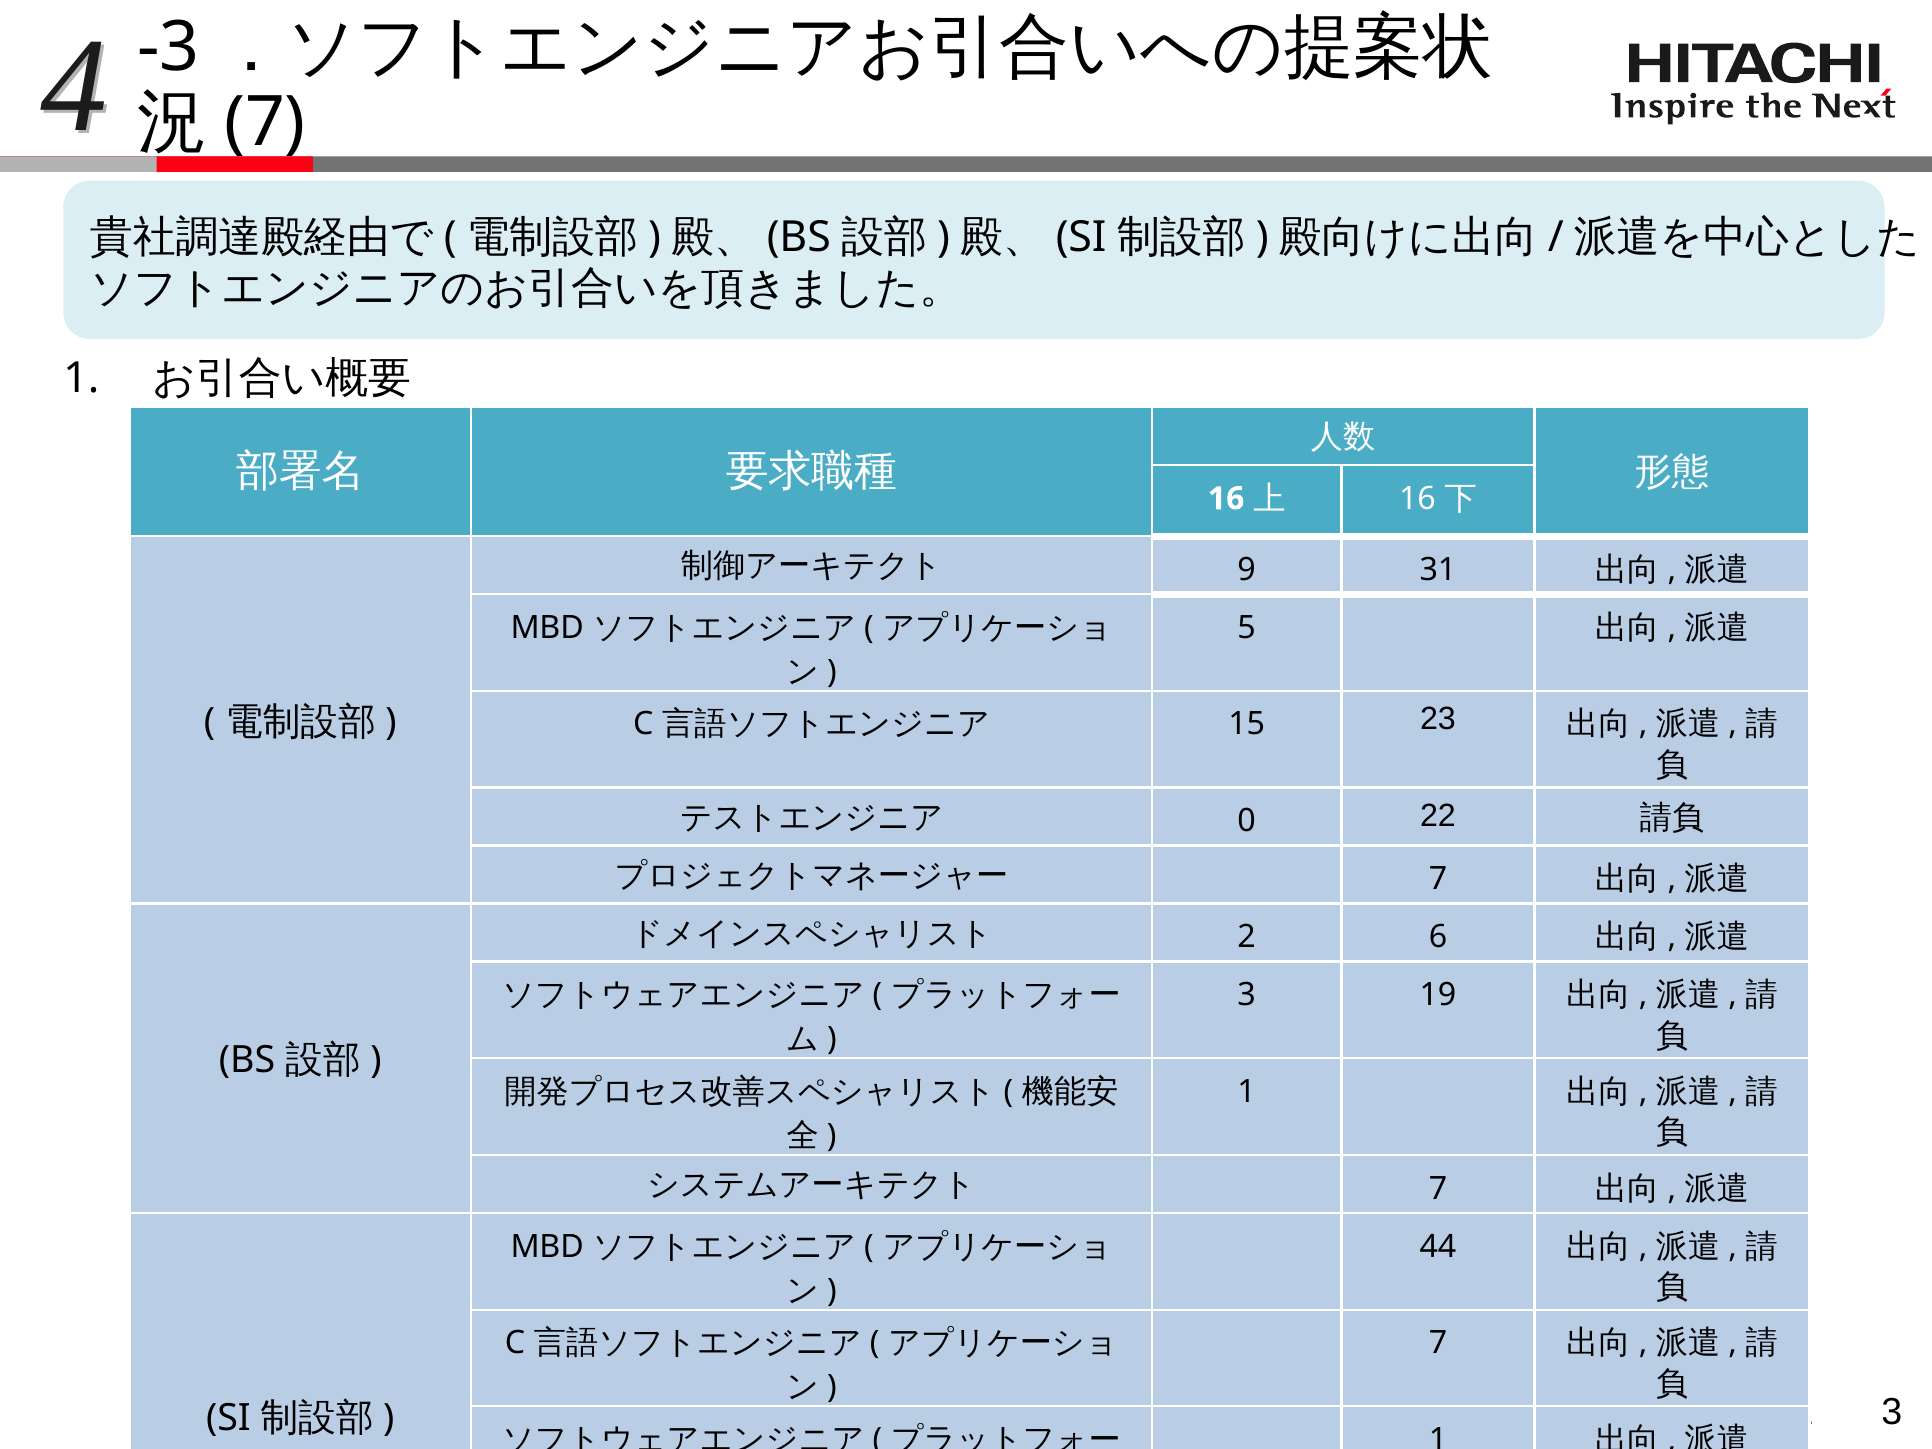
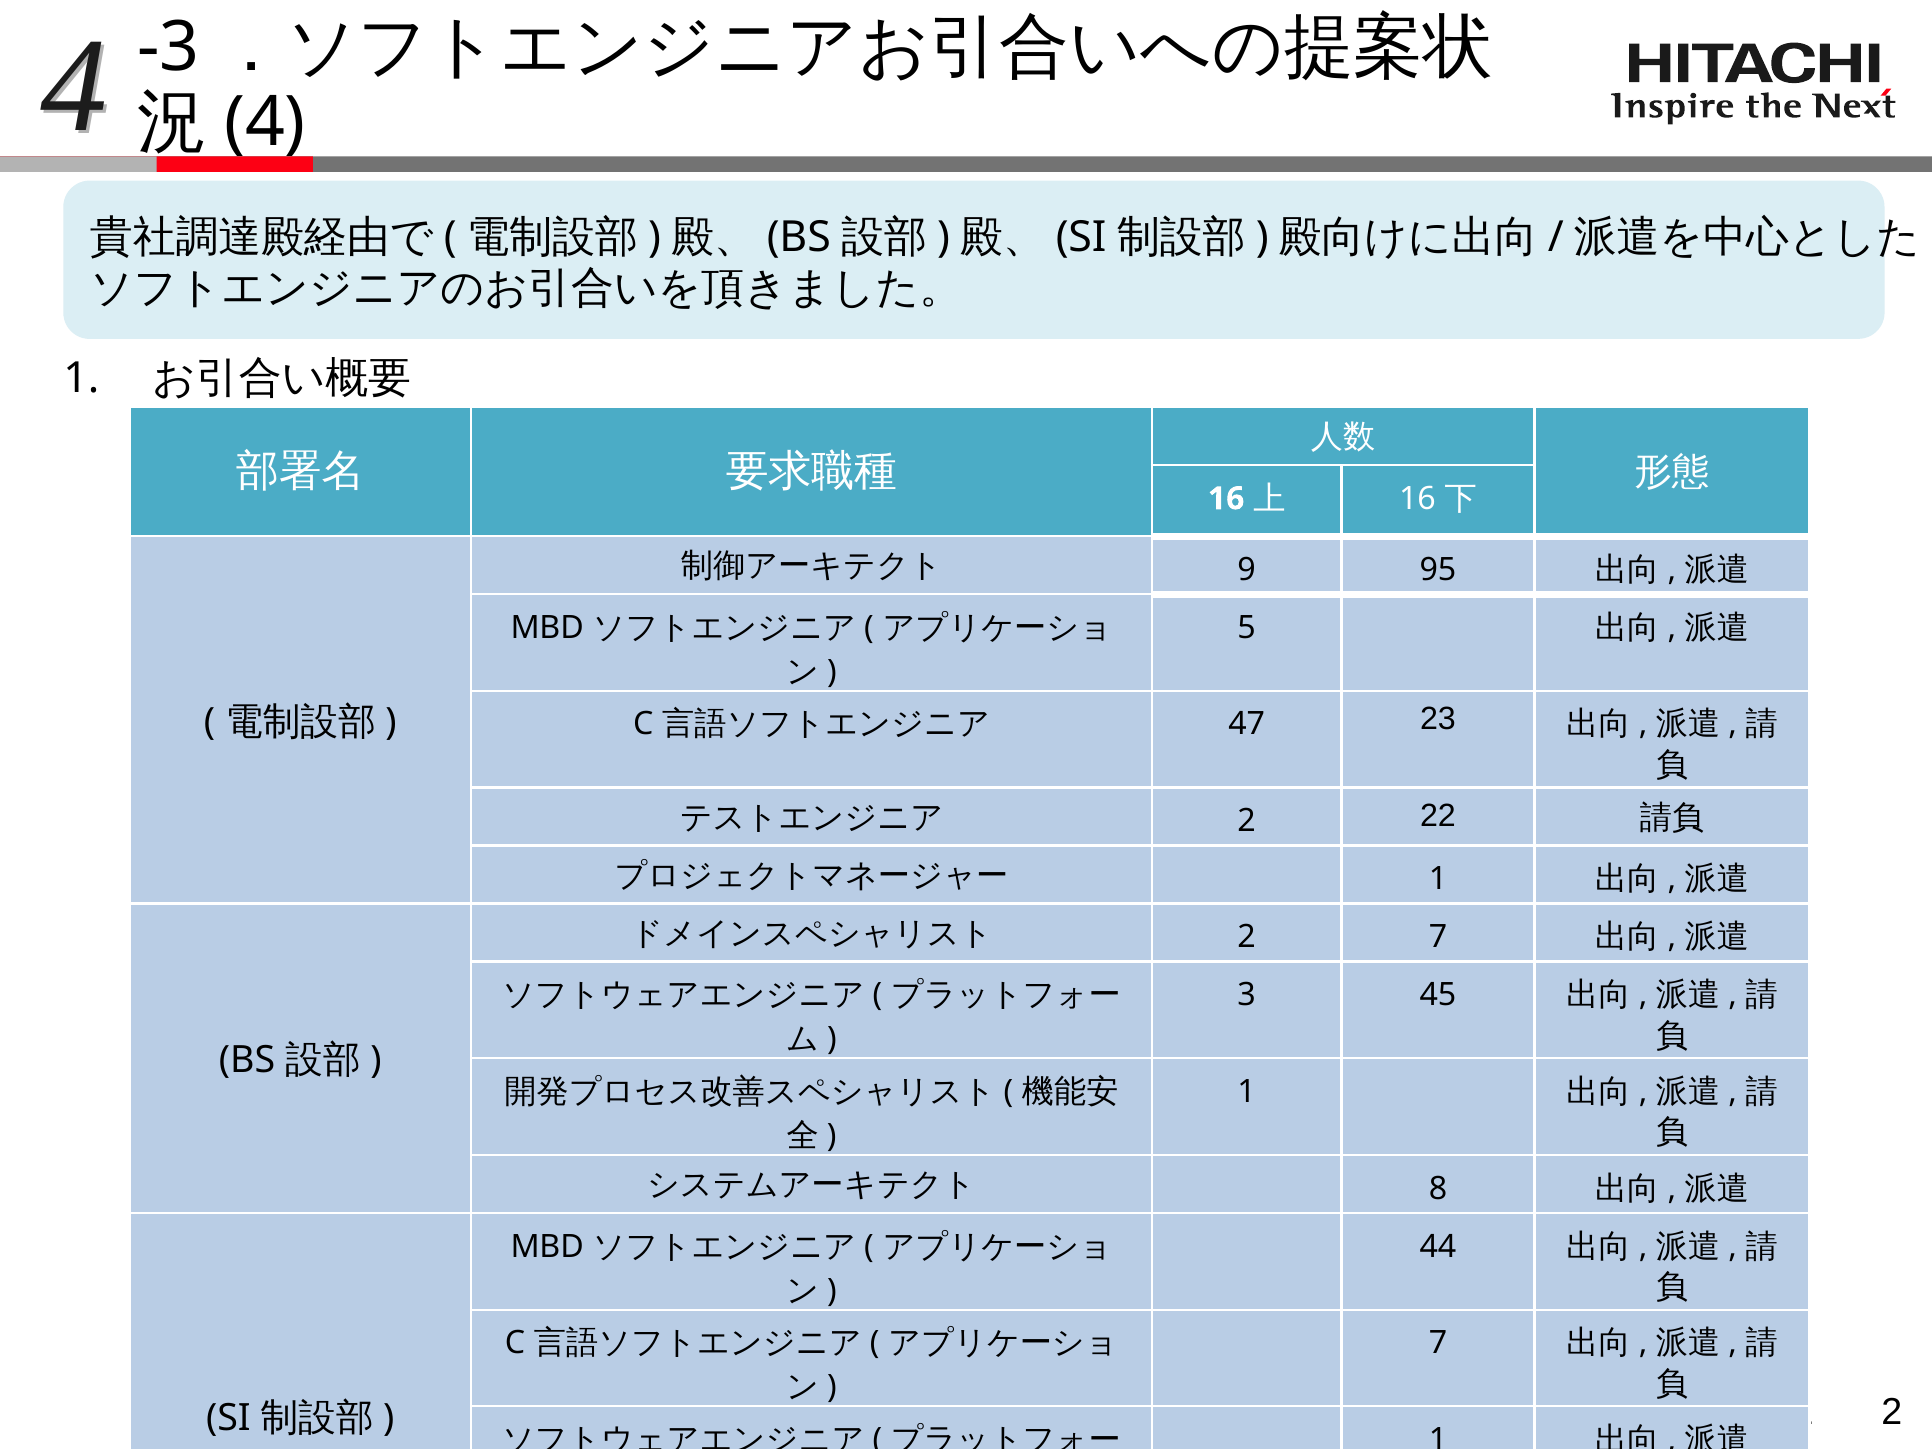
7: 7 -> 4 (265, 123)
31: 31 -> 95 (1438, 570)
15: 15 -> 47 (1247, 724)
0: 0 -> 2 (1247, 821)
7: 7 -> 1 (1438, 879)
2 6: 6 -> 7 (1438, 937)
19: 19 -> 45 (1438, 995)
7: 7 -> 8 (1438, 1188)
3: 3 -> 2 (1892, 1412)
